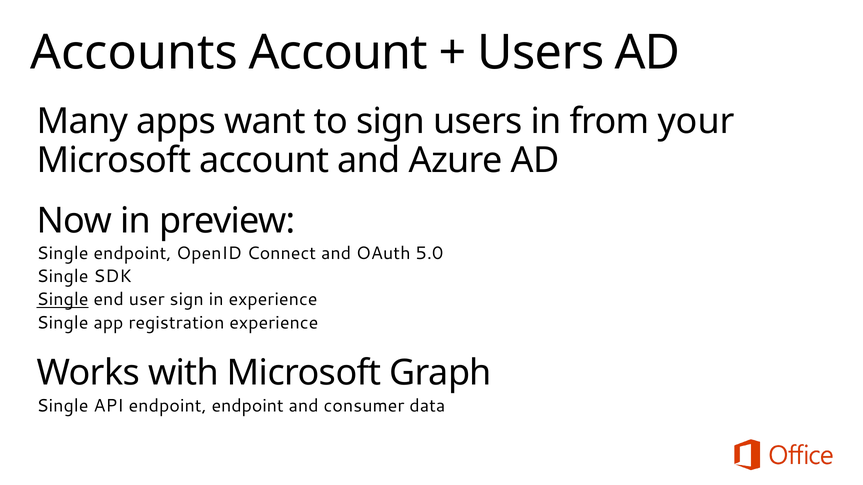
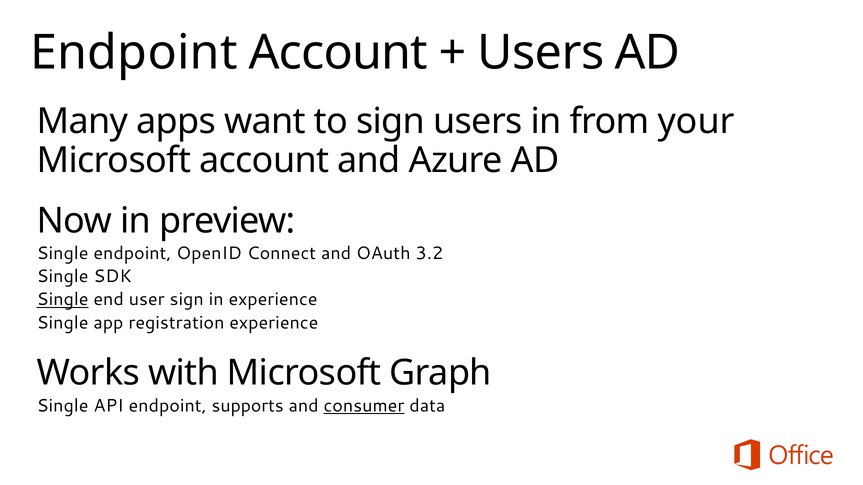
Accounts: Accounts -> Endpoint (134, 53)
5.0: 5.0 -> 3.2 (429, 254)
endpoint endpoint: endpoint -> supports (248, 406)
consumer underline: none -> present (364, 406)
